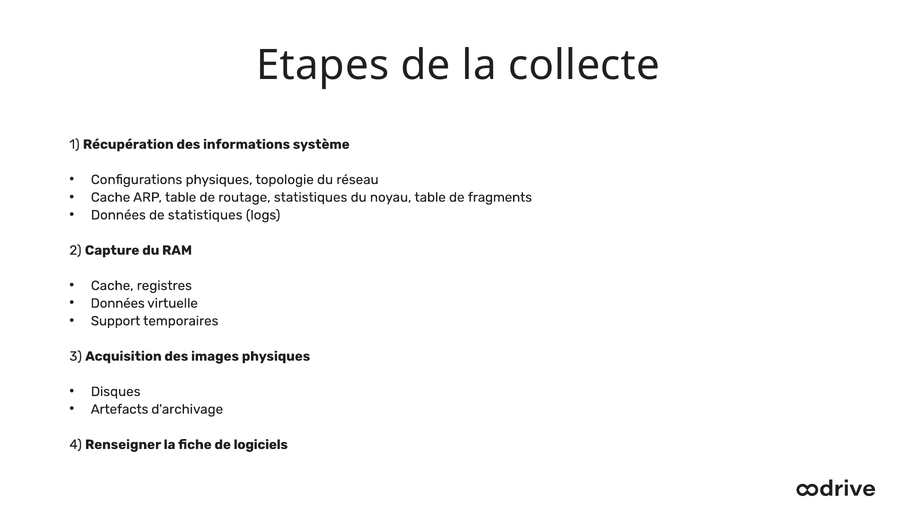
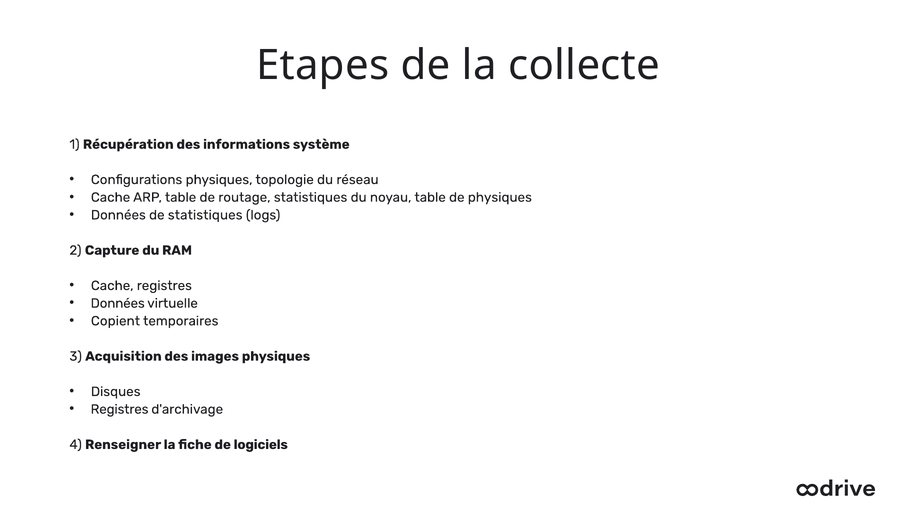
de fragments: fragments -> physiques (500, 197)
Support: Support -> Copient (115, 321)
Artefacts: Artefacts -> Registres (120, 409)
